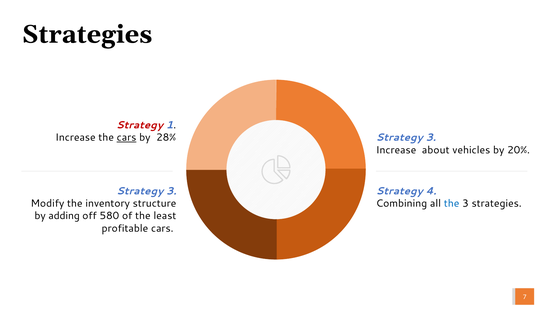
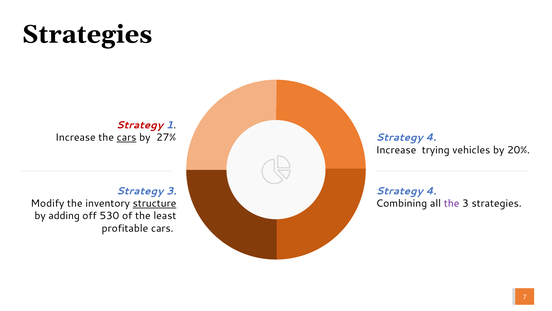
28%: 28% -> 27% (166, 137)
3: 3 -> 4 (431, 137)
about: about -> trying (436, 150)
structure underline: none -> present (155, 203)
the colour: blue -> purple (452, 203)
580: 580 -> 530 (109, 216)
